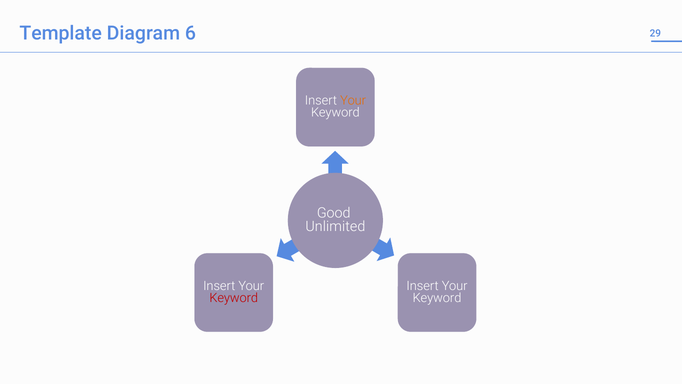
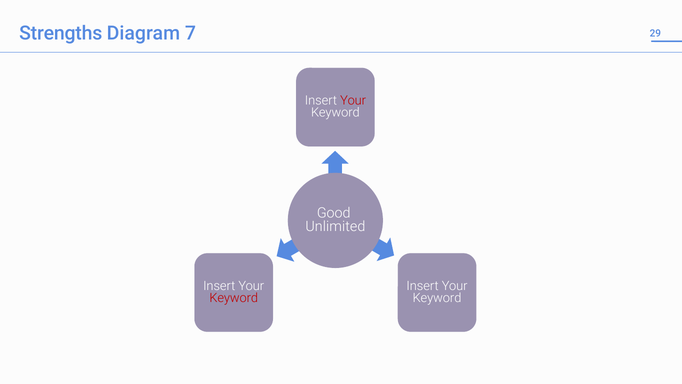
Template: Template -> Strengths (61, 33)
6: 6 -> 7 (190, 33)
Your colour: orange -> red (353, 100)
